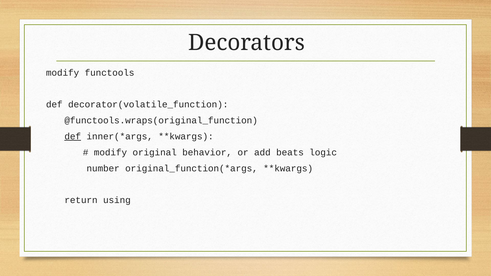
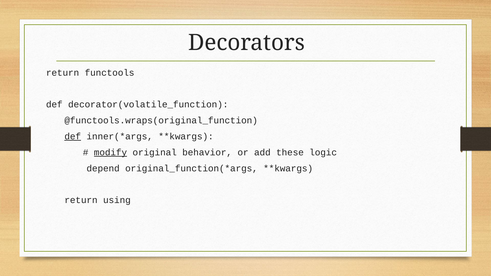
modify: modify -> return (63, 73)
modify underline: none -> present (110, 152)
beats: beats -> these (290, 152)
number: number -> depend (103, 168)
